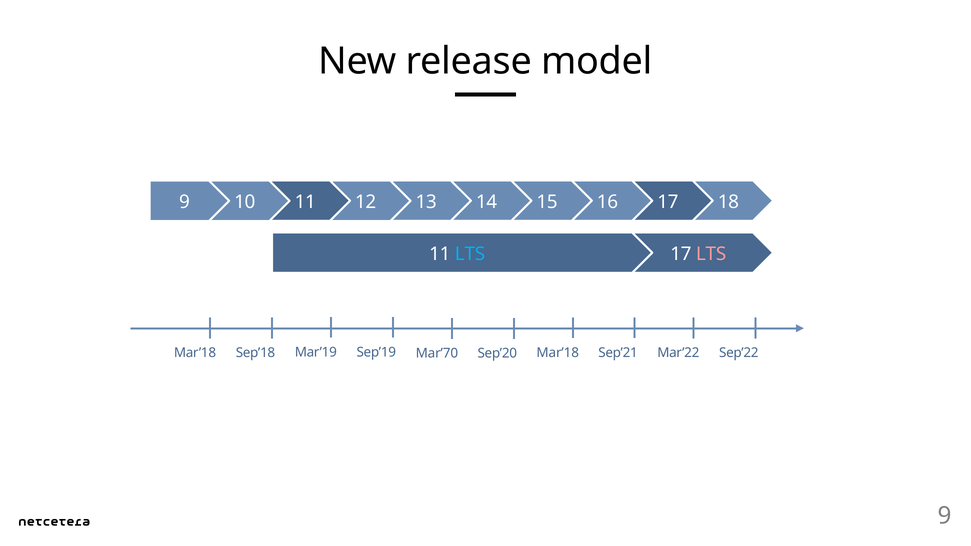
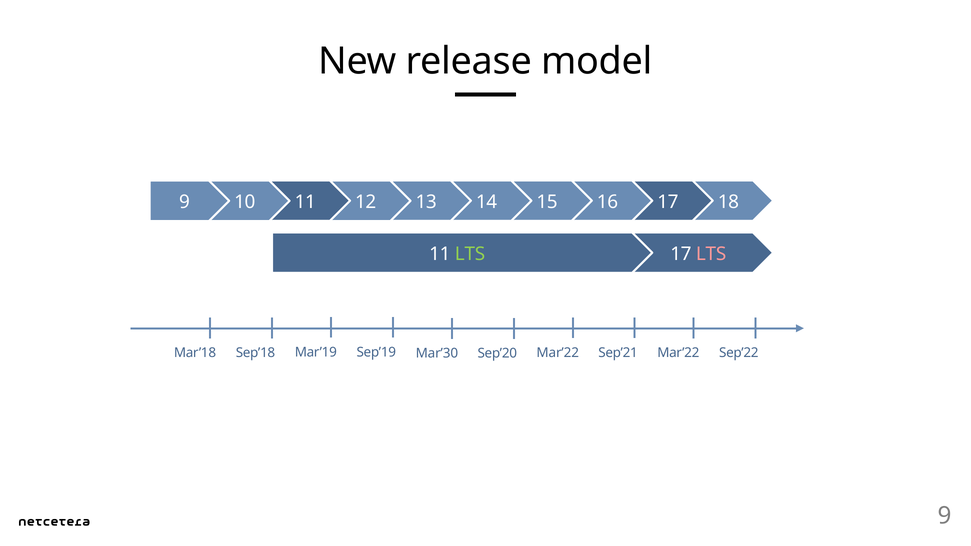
LTS colour: light blue -> light green (470, 254)
Mar’70: Mar’70 -> Mar’30 (437, 353)
Sep’20 Mar’18: Mar’18 -> Mar’22 (558, 353)
